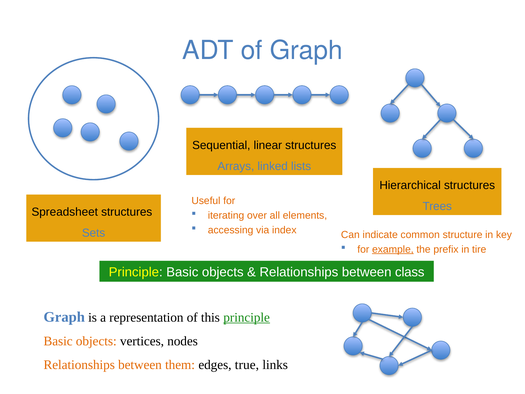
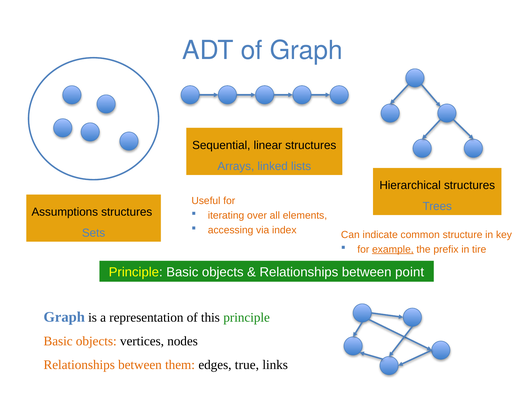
Spreadsheet: Spreadsheet -> Assumptions (65, 212)
class: class -> point (410, 272)
principle underline: present -> none (247, 317)
